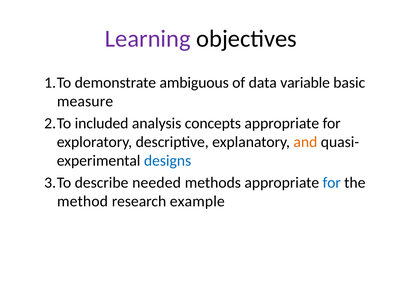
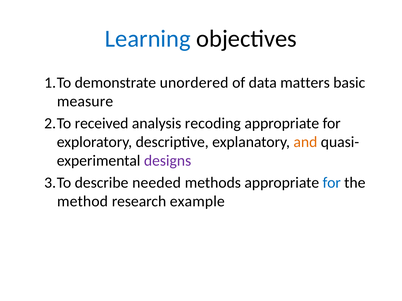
Learning colour: purple -> blue (148, 39)
ambiguous: ambiguous -> unordered (194, 83)
variable: variable -> matters (305, 83)
included: included -> received (102, 124)
concepts: concepts -> recoding (213, 124)
designs colour: blue -> purple (168, 161)
